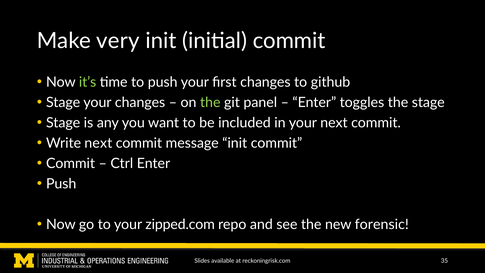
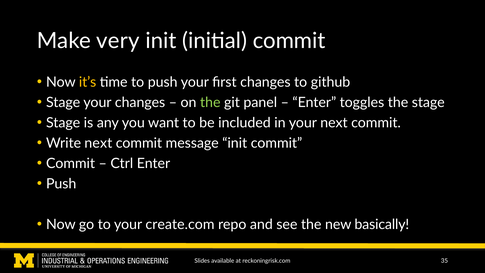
it’s colour: light green -> yellow (88, 82)
zipped.com: zipped.com -> create.com (180, 224)
forensic: forensic -> basically (382, 224)
